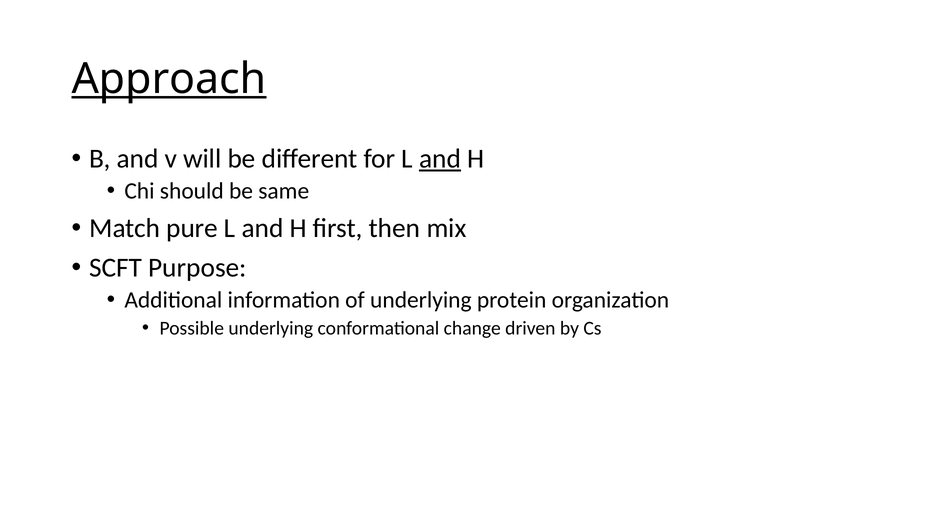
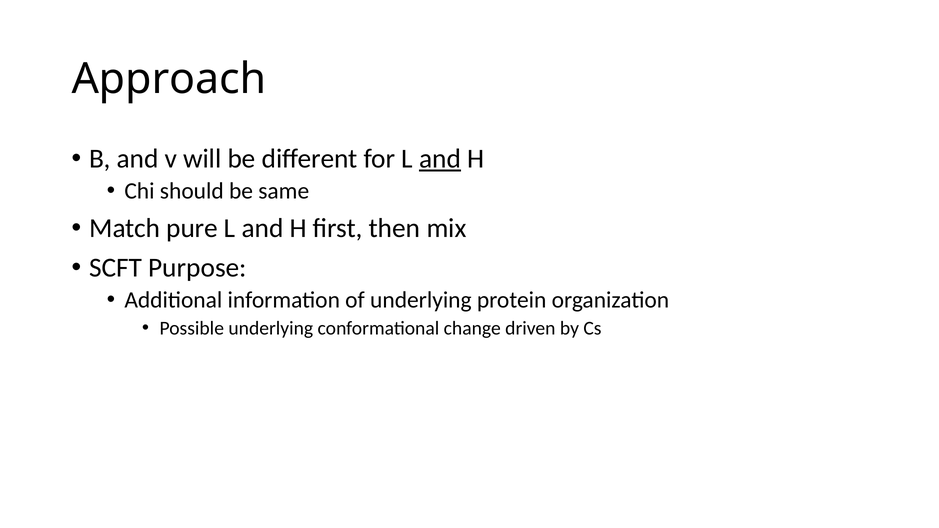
Approach underline: present -> none (169, 79)
